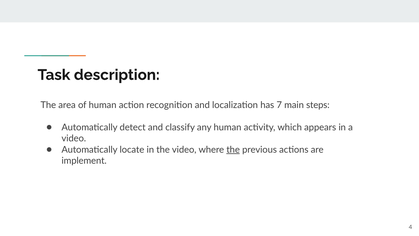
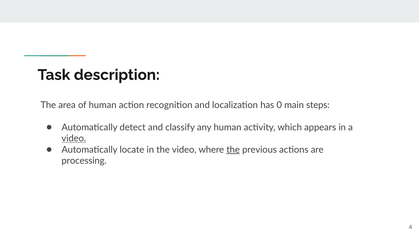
7: 7 -> 0 (279, 105)
video underline: none -> present (74, 138)
implement: implement -> processing (84, 161)
